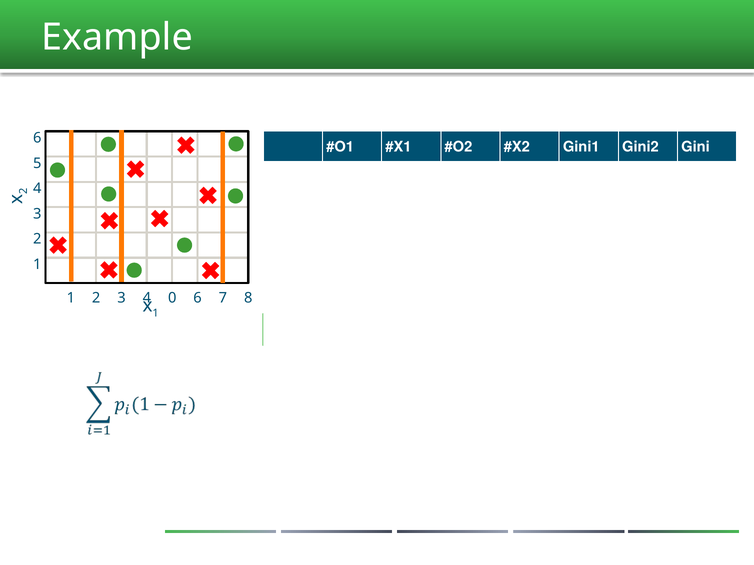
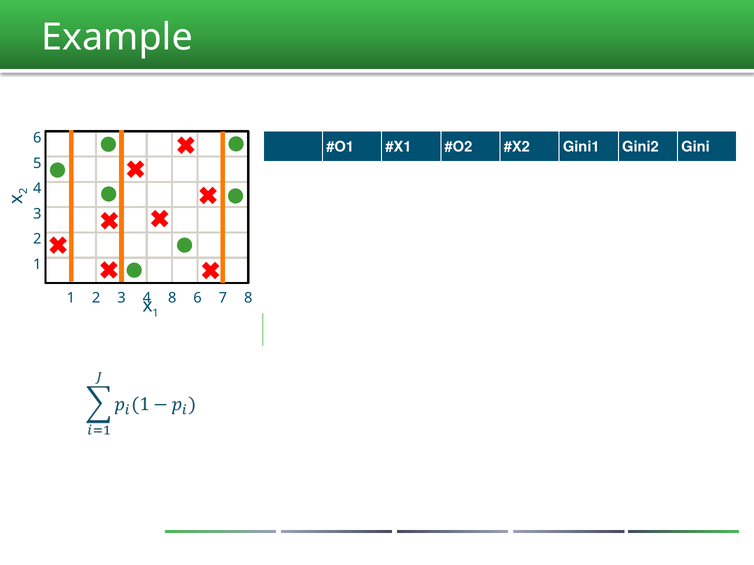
0: 0 -> 8 (172, 298)
